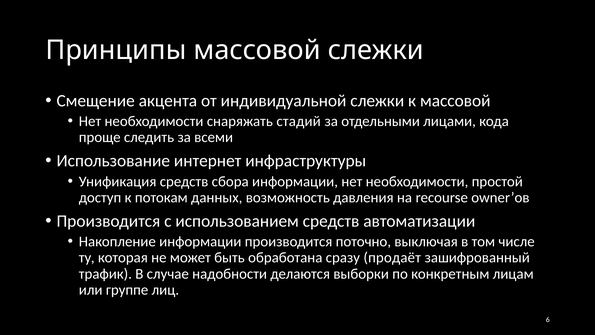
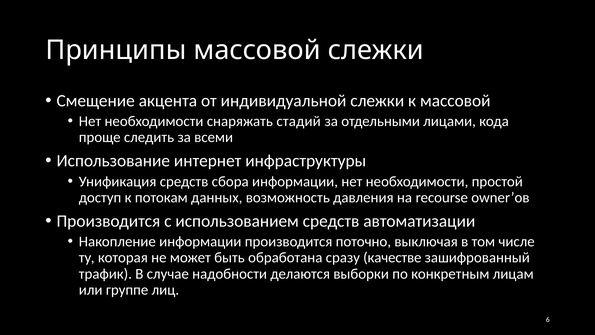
продаёт: продаёт -> качестве (392, 257)
